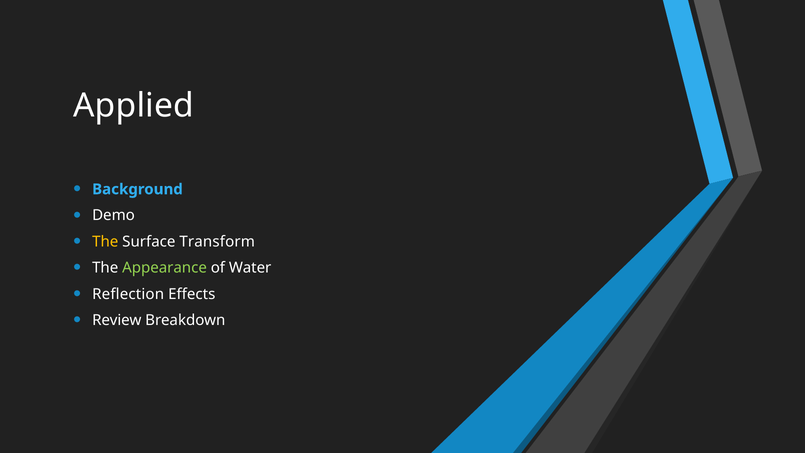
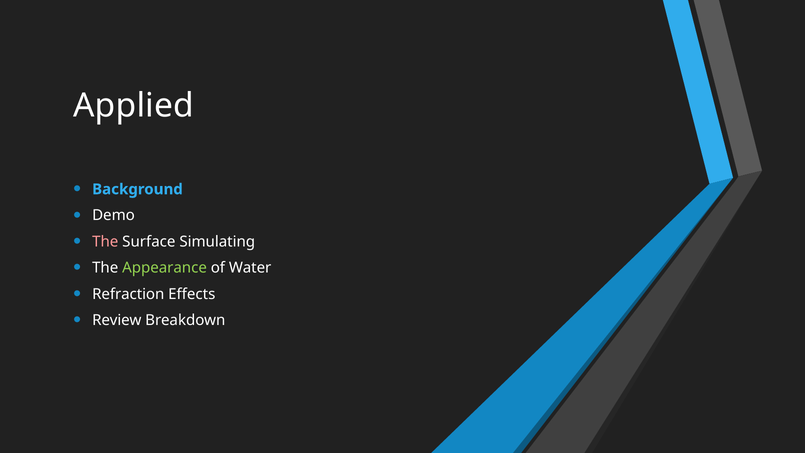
The colour: yellow -> pink (105, 242)
Transform: Transform -> Simulating (217, 242)
Reflection: Reflection -> Refraction (128, 294)
